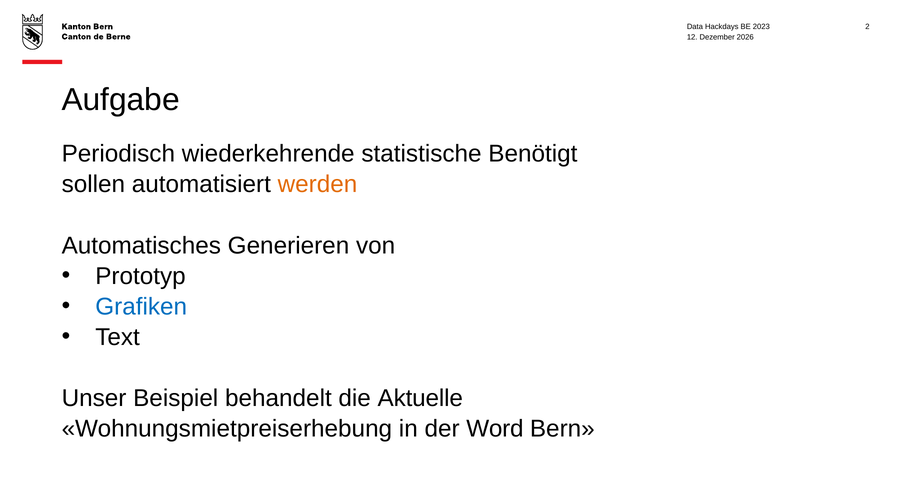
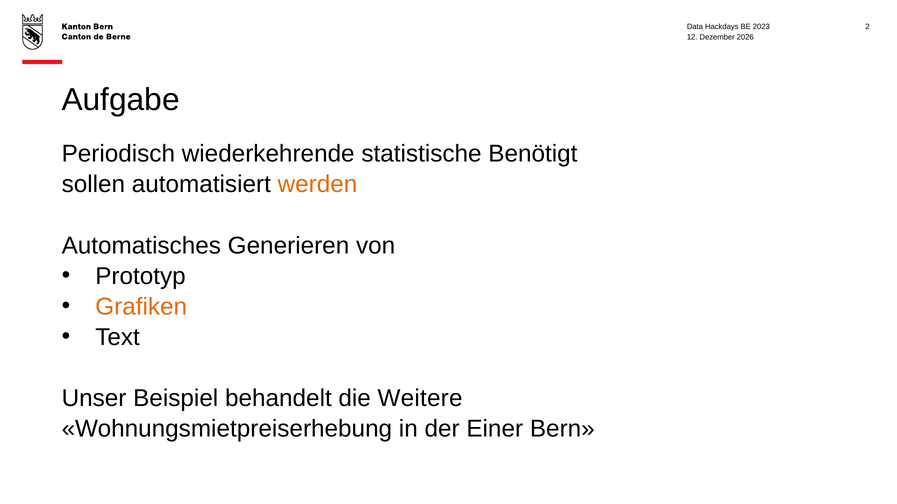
Grafiken colour: blue -> orange (141, 307)
Aktuelle: Aktuelle -> Weitere (420, 399)
Word: Word -> Einer (495, 429)
